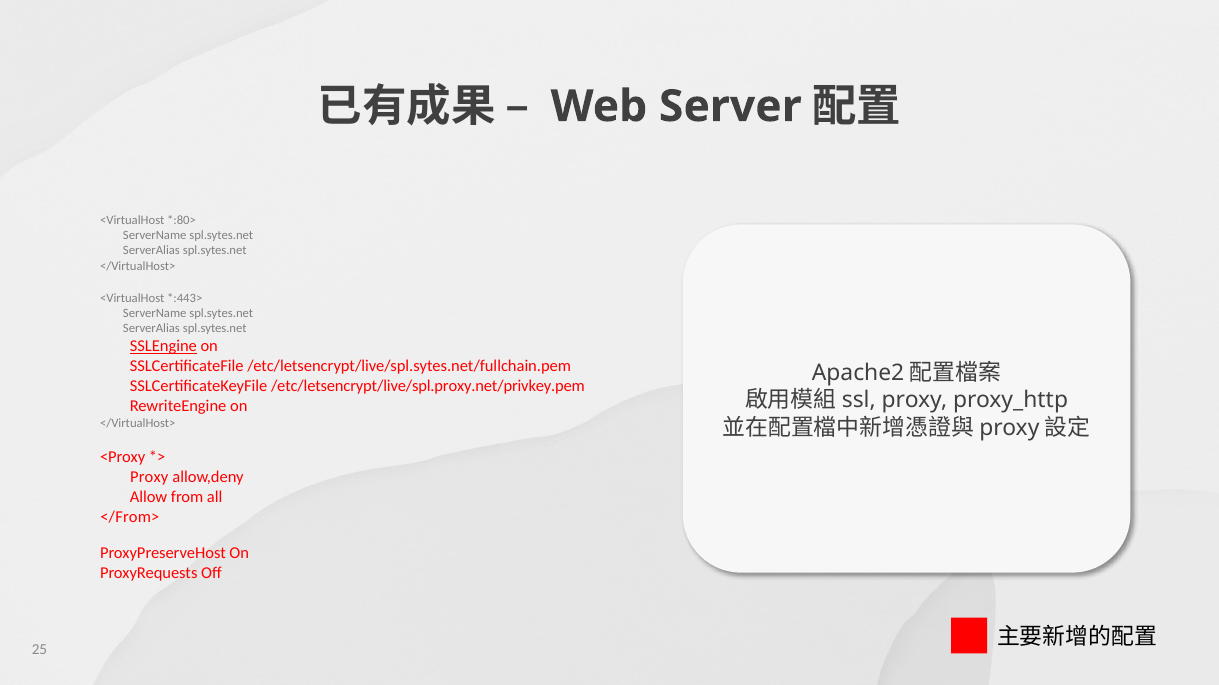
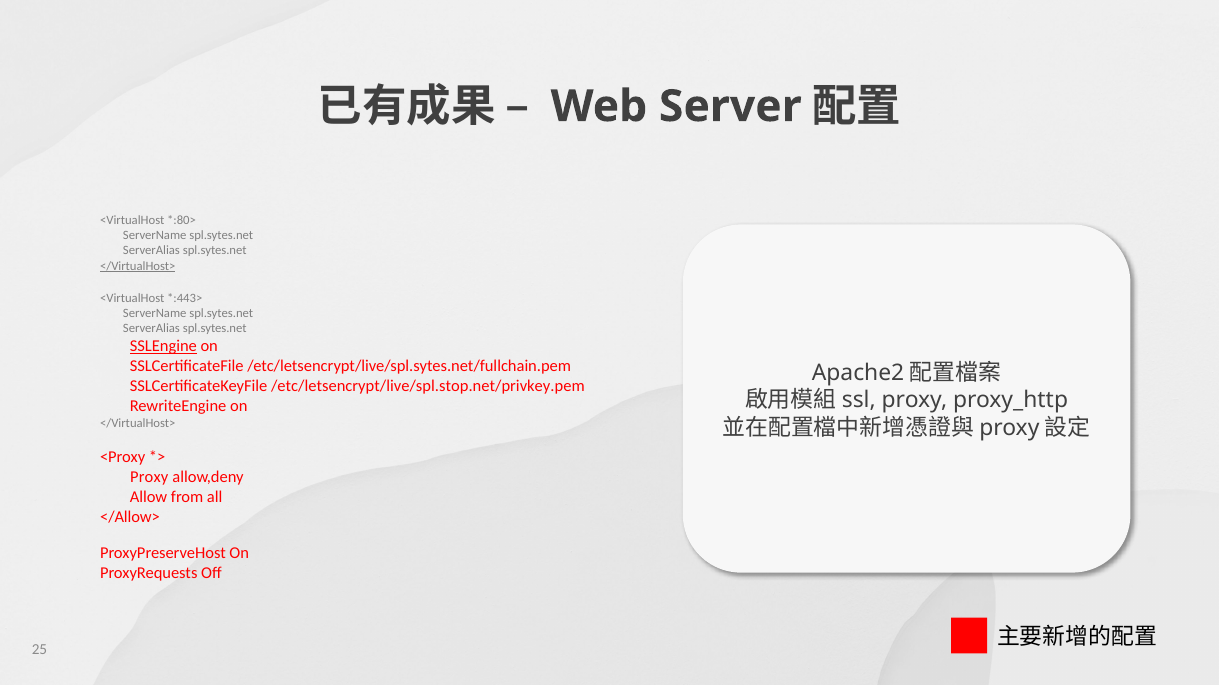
</VirtualHost> underline: none -> present (138, 266)
/etc/letsencrypt/live/spl.proxy.net/privkey.pem: /etc/letsencrypt/live/spl.proxy.net/privkey.pem -> /etc/letsencrypt/live/spl.stop.net/privkey.pem (428, 386)
</From>: </From> -> </Allow> (130, 517)
